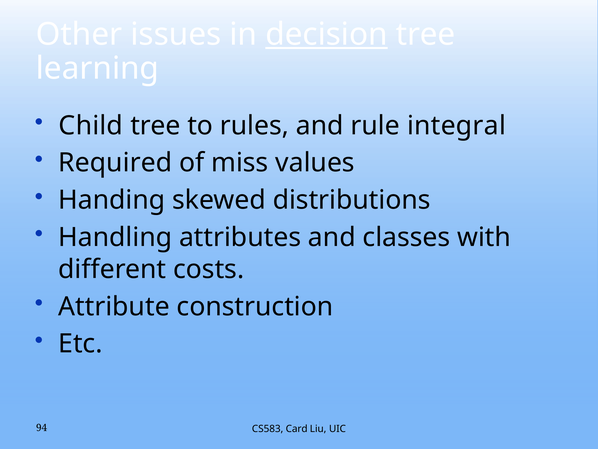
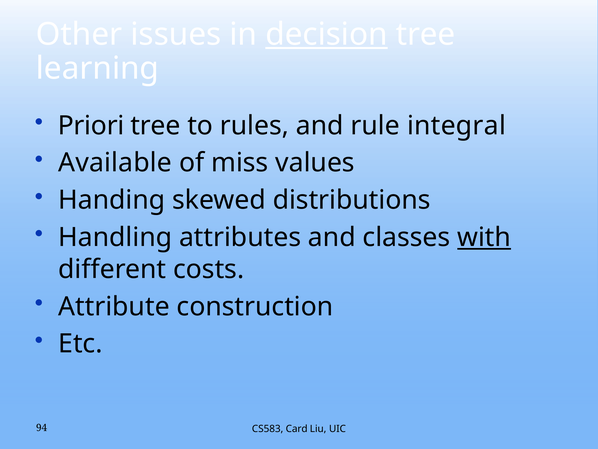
Child: Child -> Priori (91, 125)
Required: Required -> Available (115, 163)
with underline: none -> present (484, 237)
